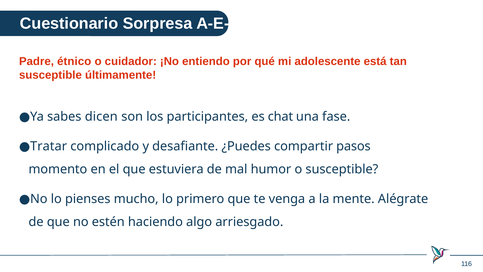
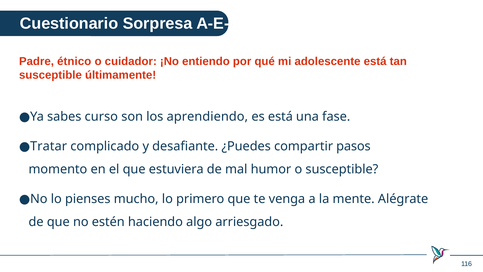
dicen: dicen -> curso (101, 117)
participantes: participantes -> aprendiendo (207, 117)
es chat: chat -> está (280, 117)
